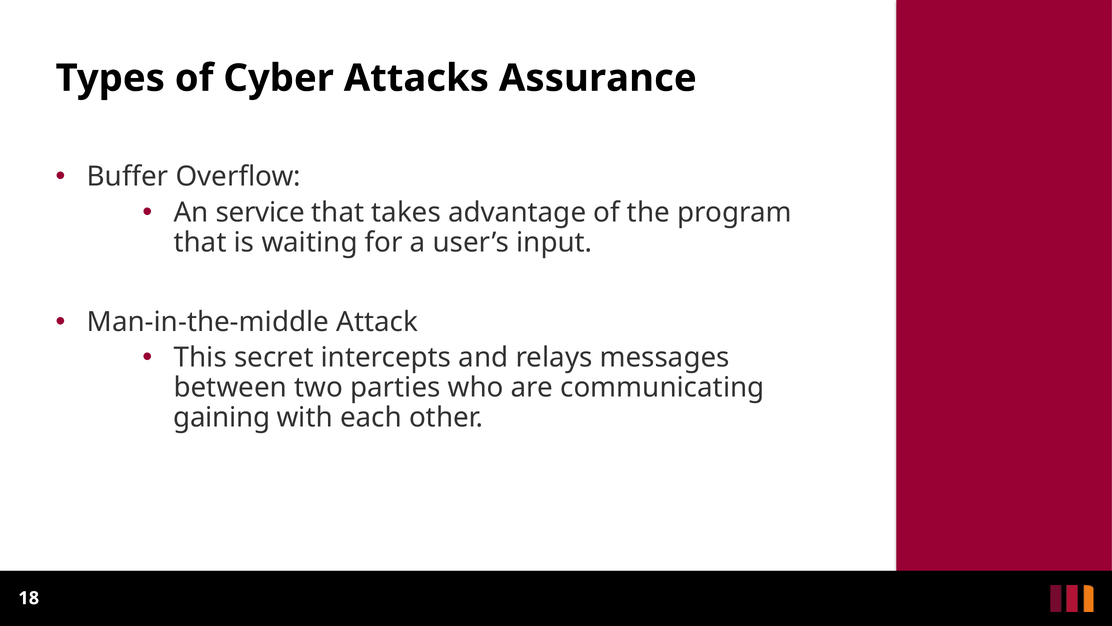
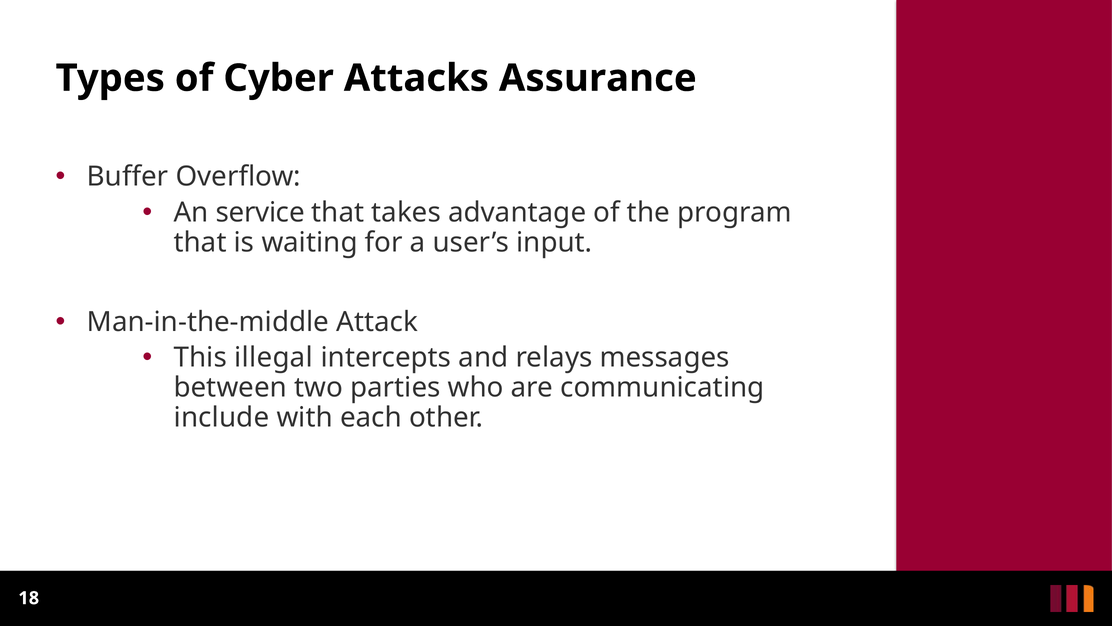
secret: secret -> illegal (274, 357)
gaining: gaining -> include (221, 417)
